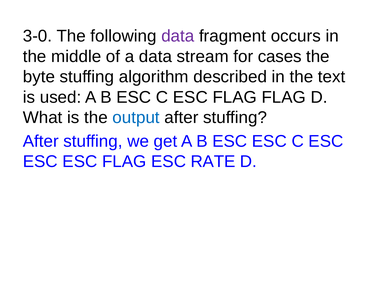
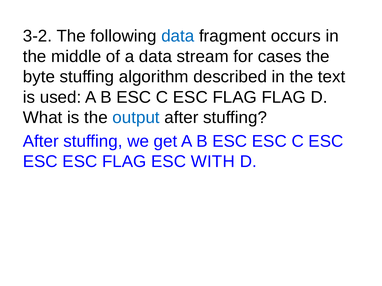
3-0: 3-0 -> 3-2 (37, 36)
data colour: purple -> blue (178, 36)
RATE: RATE -> WITH (213, 162)
